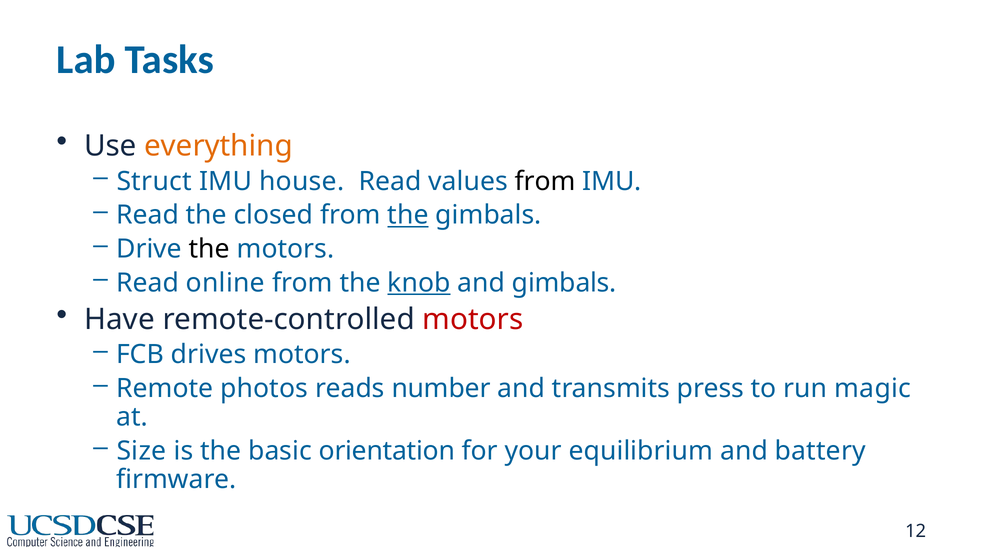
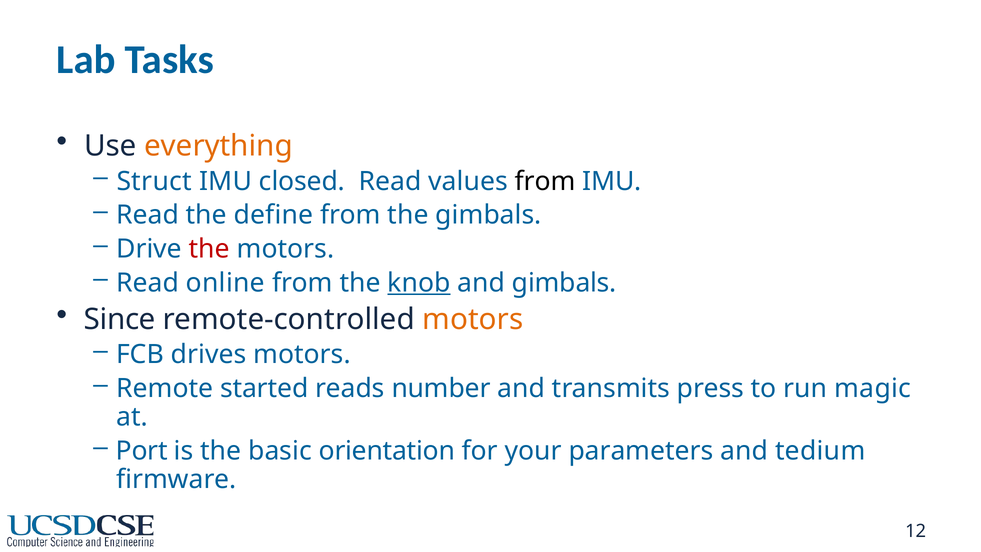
house: house -> closed (302, 181)
closed: closed -> define (273, 215)
the underline: present -> none (408, 215)
the colour: black -> red (209, 249)
Have: Have -> Since (120, 319)
motors colour: red -> orange (473, 319)
photos: photos -> started (264, 388)
Size: Size -> Port (142, 451)
equilibrium: equilibrium -> parameters (641, 451)
battery: battery -> tedium (820, 451)
